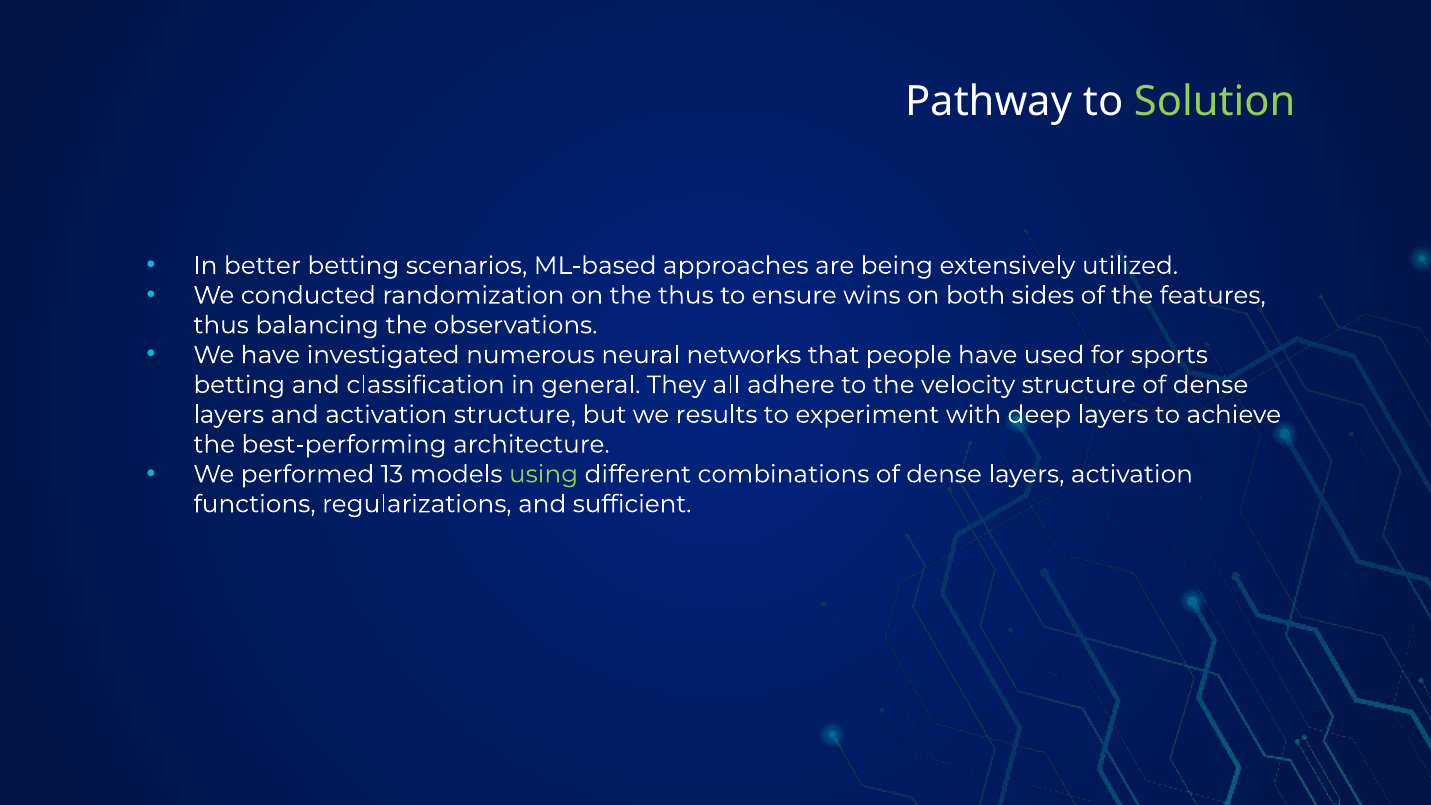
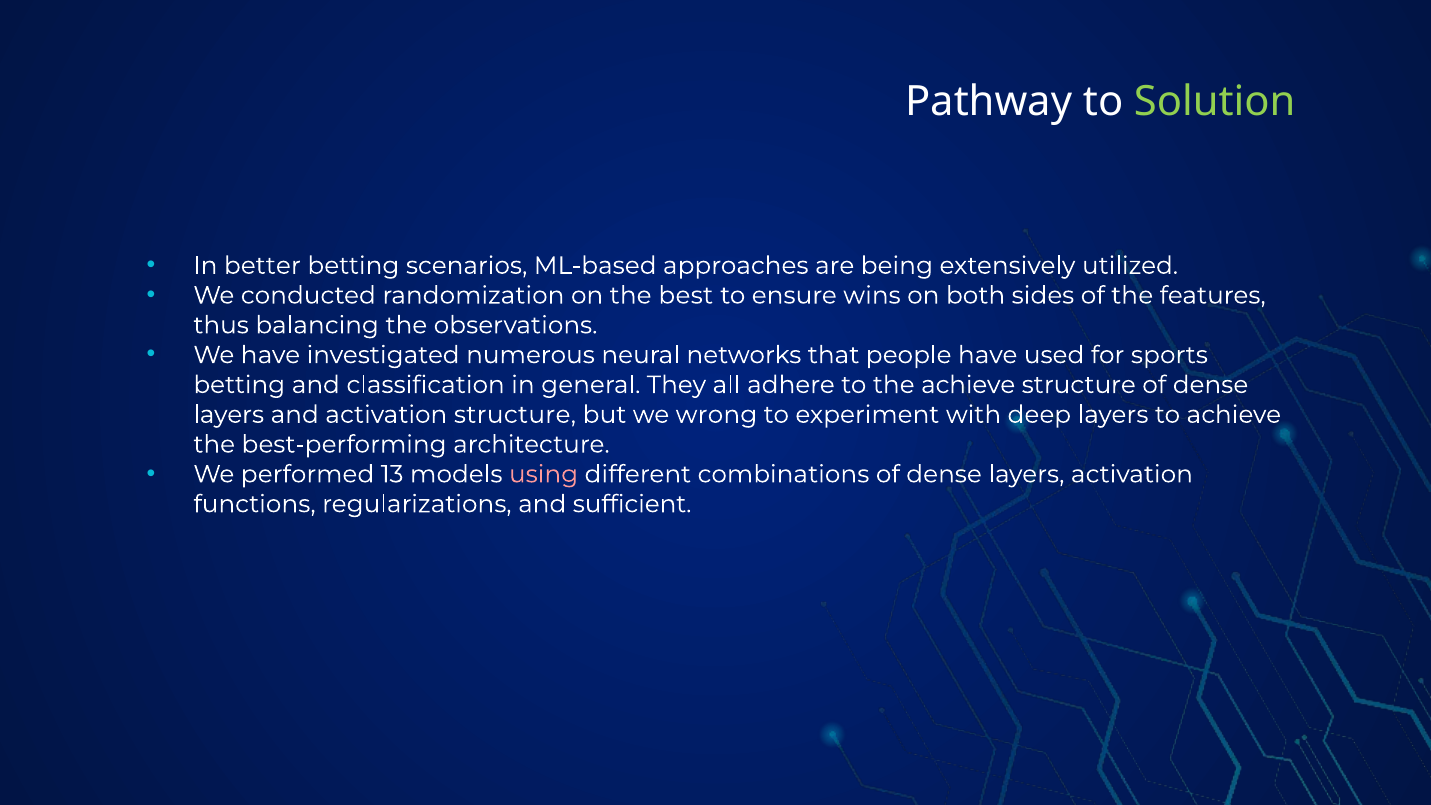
the thus: thus -> best (686, 295)
the velocity: velocity -> achieve (968, 385)
results: results -> wrong (716, 415)
using colour: light green -> pink (544, 474)
